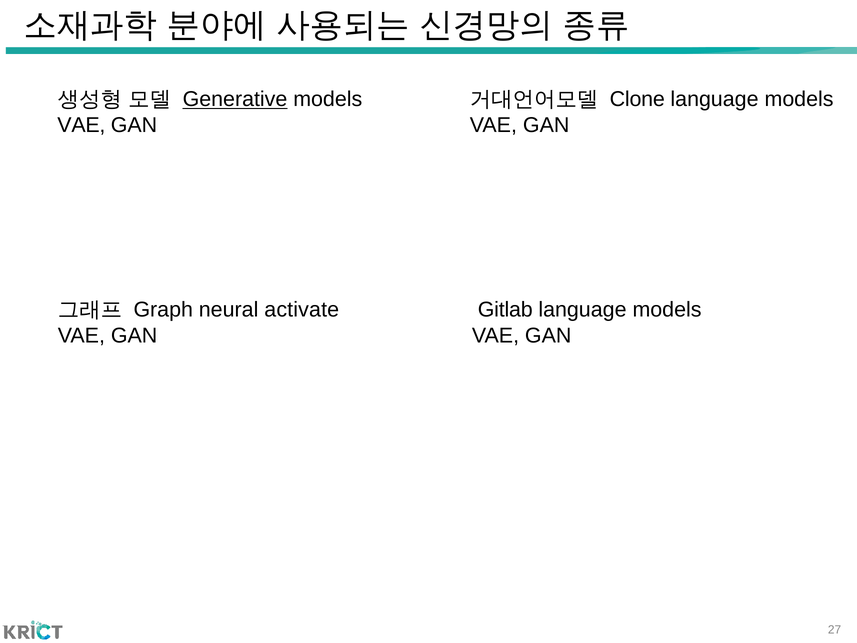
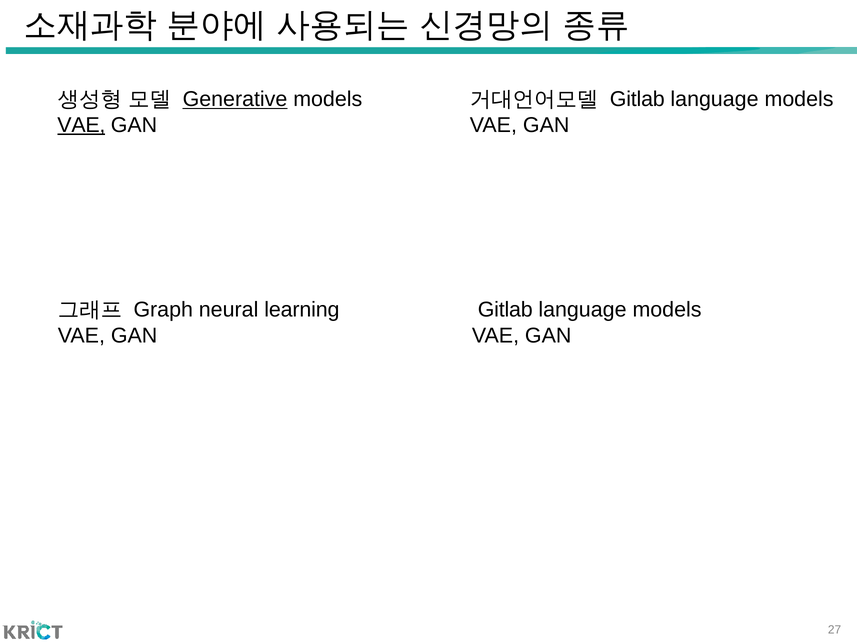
Clone: Clone -> Gitlab (637, 99)
VAE underline: none -> present (81, 125)
activate: activate -> learning (302, 310)
